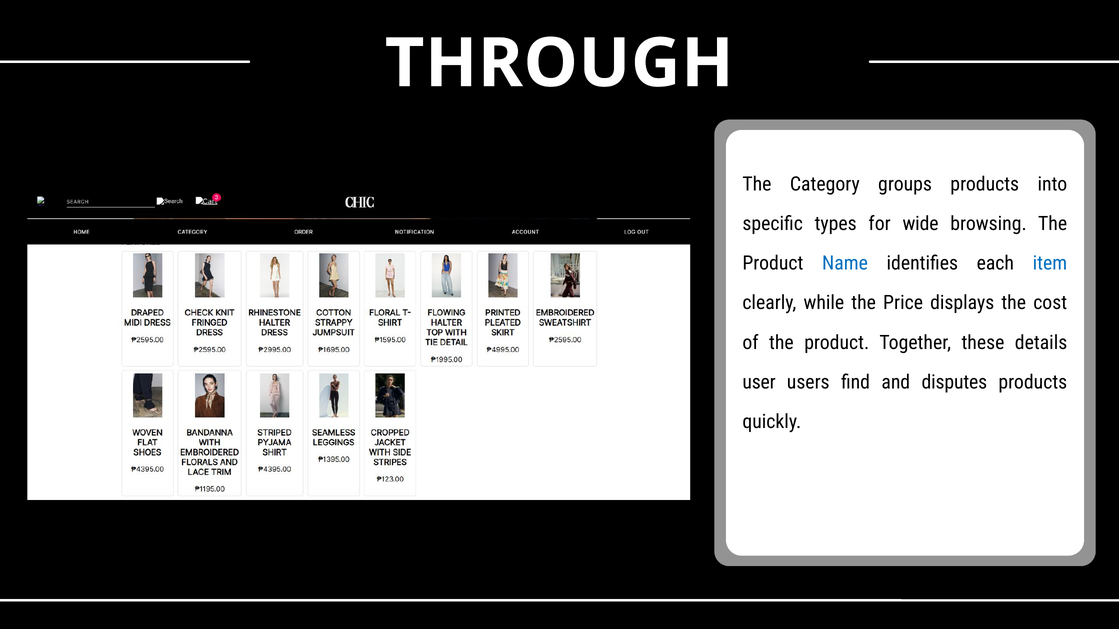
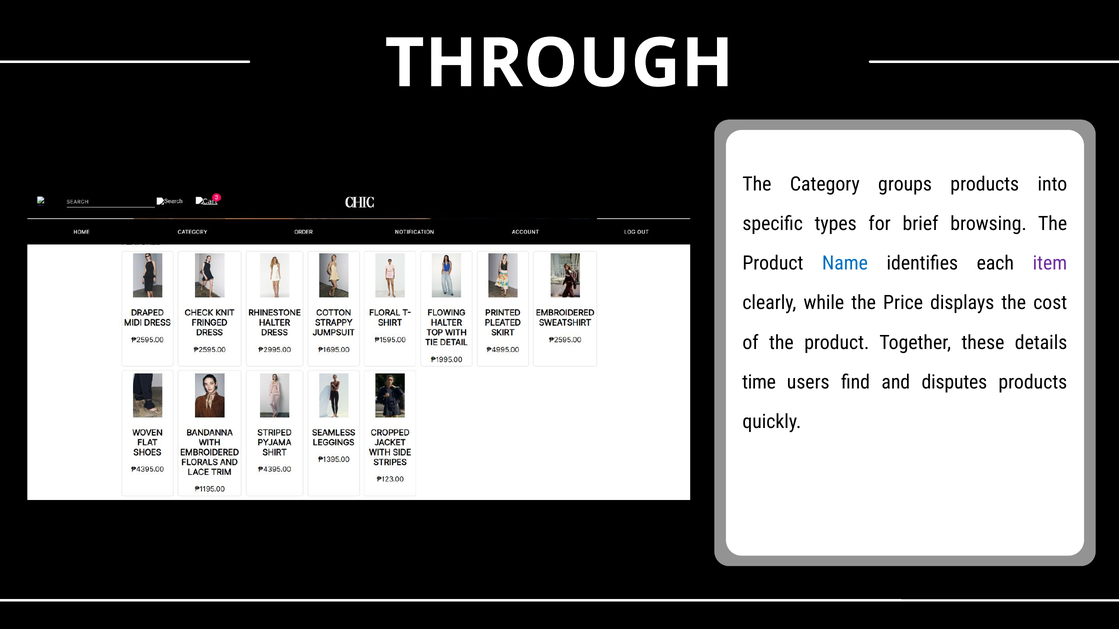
wide: wide -> brief (920, 224)
item colour: blue -> purple (1050, 264)
user: user -> time (759, 383)
